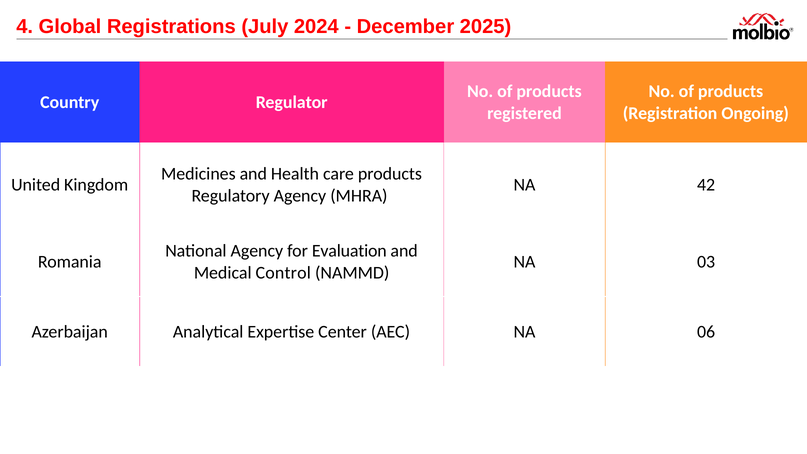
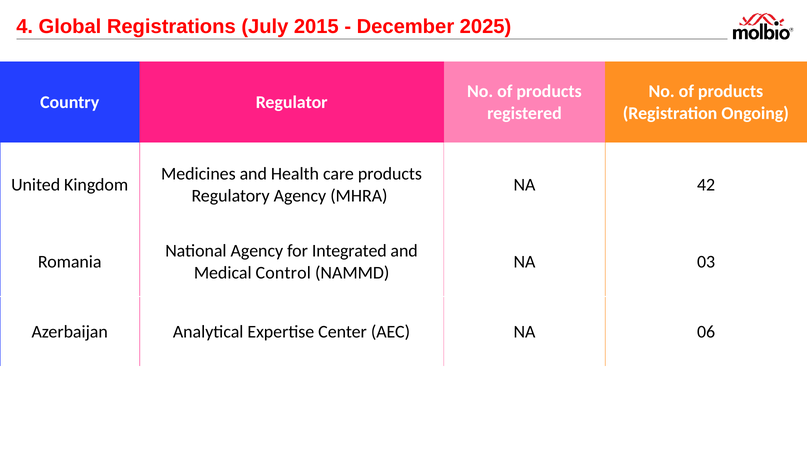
2024: 2024 -> 2015 (316, 26)
Evaluation: Evaluation -> Integrated (349, 251)
